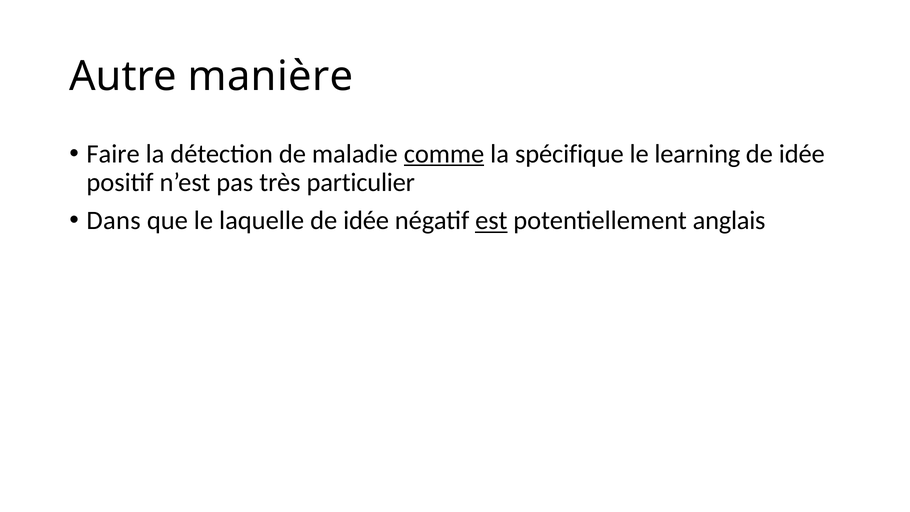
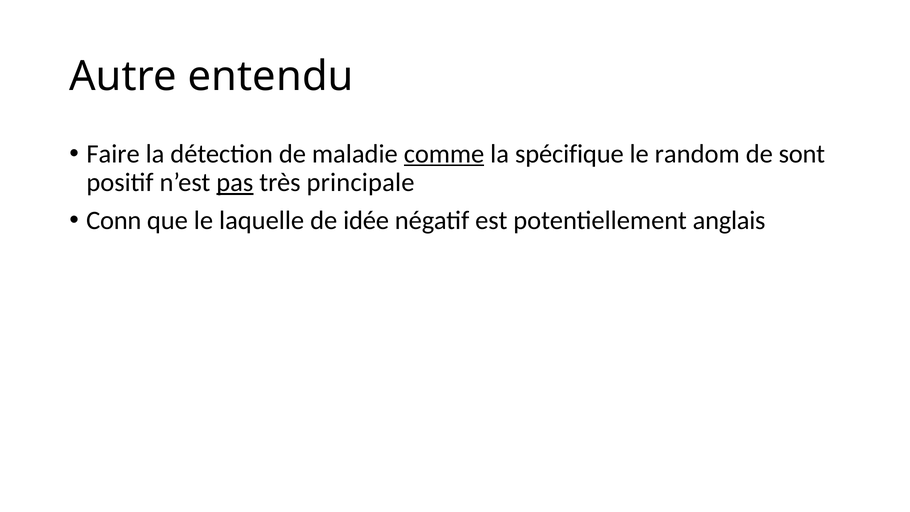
manière: manière -> entendu (271, 76)
learning: learning -> random (697, 154)
idée: idée -> sont (802, 154)
pas underline: none -> present (235, 183)
particulier: particulier -> principale (361, 183)
Dans: Dans -> Conn (114, 221)
est underline: present -> none (491, 221)
